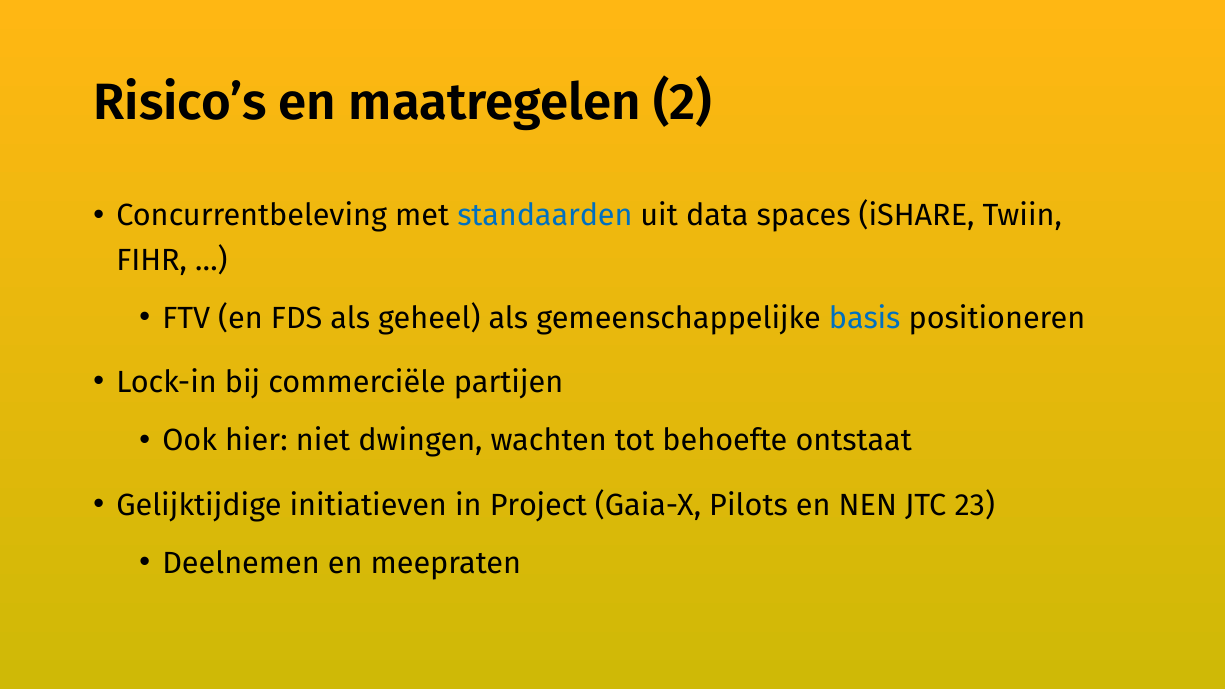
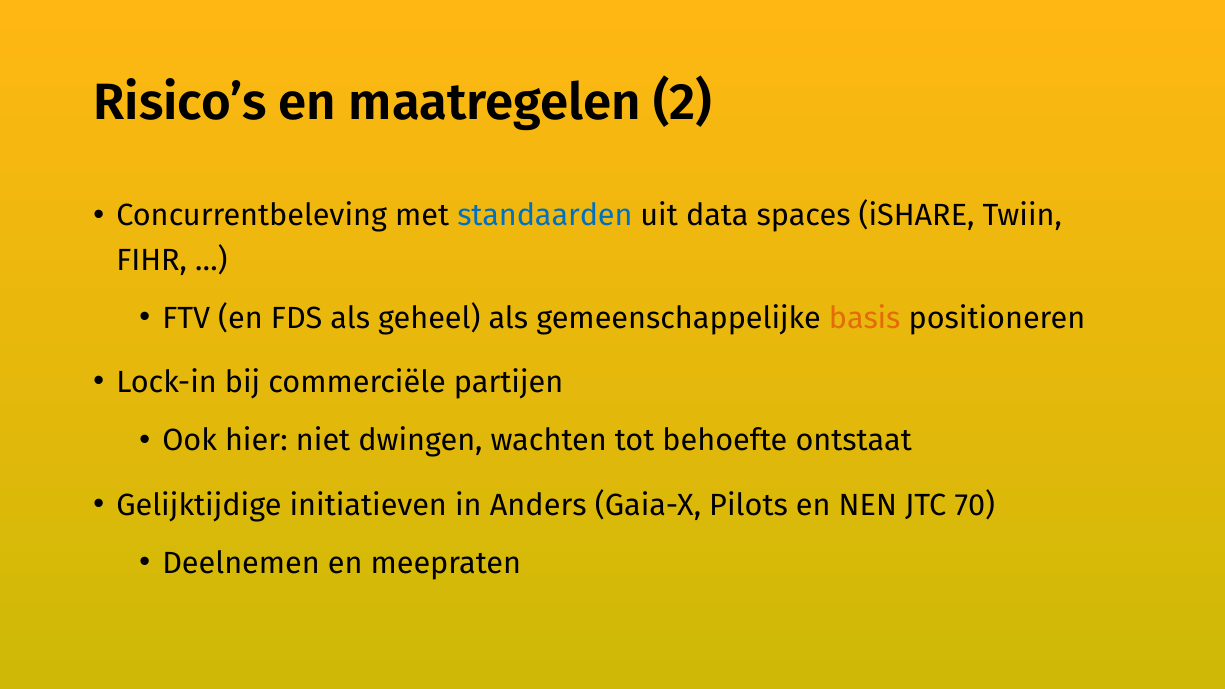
basis colour: blue -> orange (865, 318)
Project: Project -> Anders (538, 505)
23: 23 -> 70 (975, 505)
